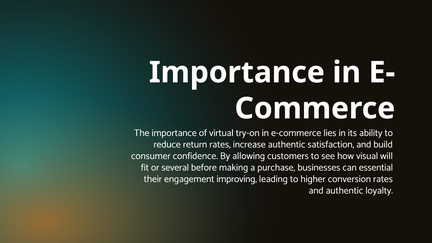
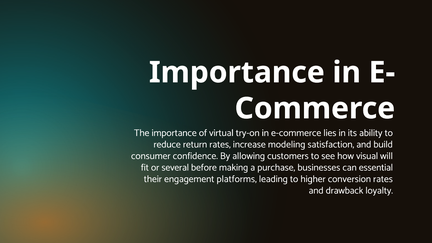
increase authentic: authentic -> modeling (287, 144)
improving: improving -> platforms (237, 179)
and authentic: authentic -> drawback (344, 190)
